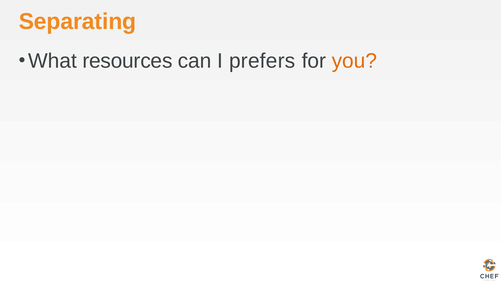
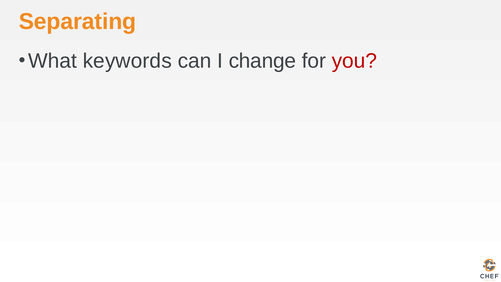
resources: resources -> keywords (127, 61)
prefers: prefers -> change (262, 61)
you colour: orange -> red (354, 61)
